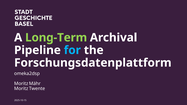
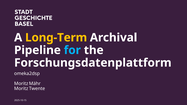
Long-Term colour: light green -> yellow (56, 38)
